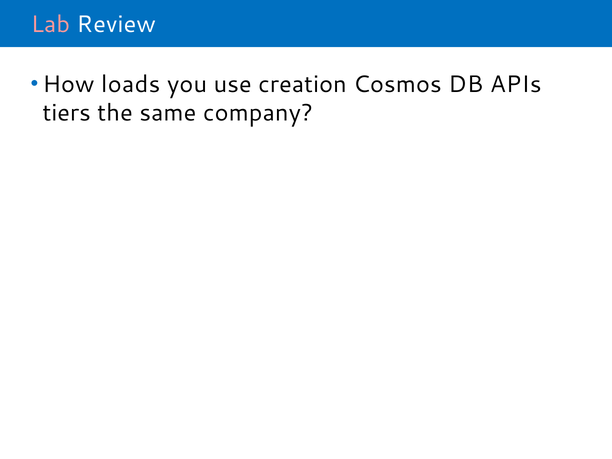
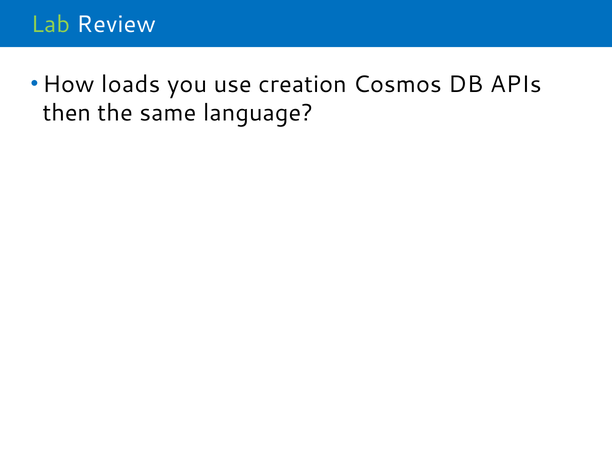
Lab colour: pink -> light green (50, 24)
tiers: tiers -> then (67, 113)
company: company -> language (258, 113)
